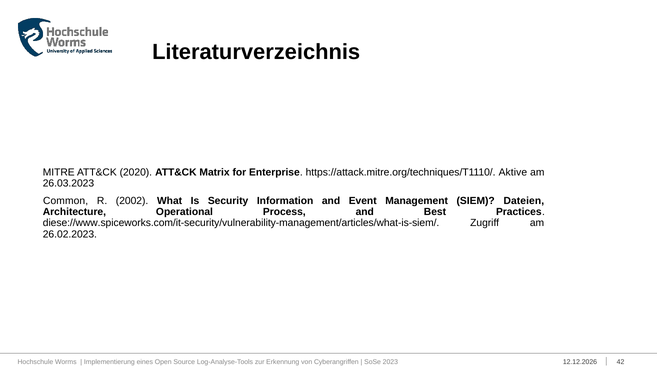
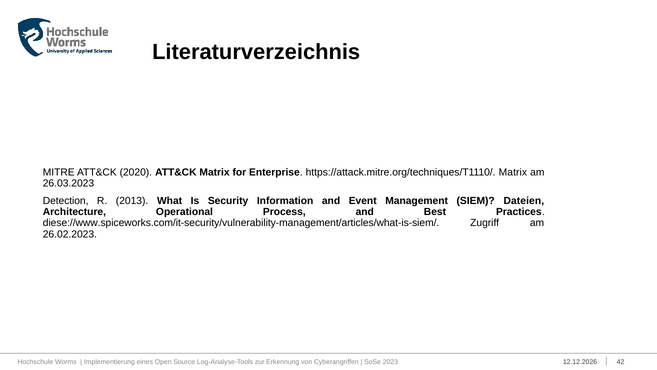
https://attack.mitre.org/techniques/T1110/ Aktive: Aktive -> Matrix (513, 172)
Common: Common -> Detection (66, 201)
2002: 2002 -> 2013 (132, 201)
